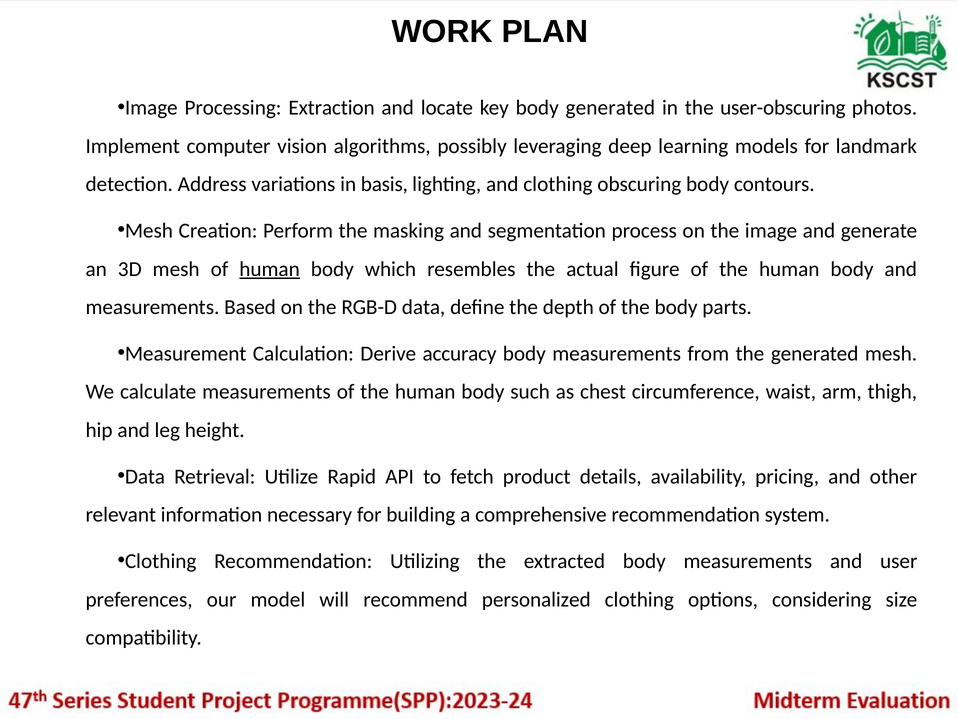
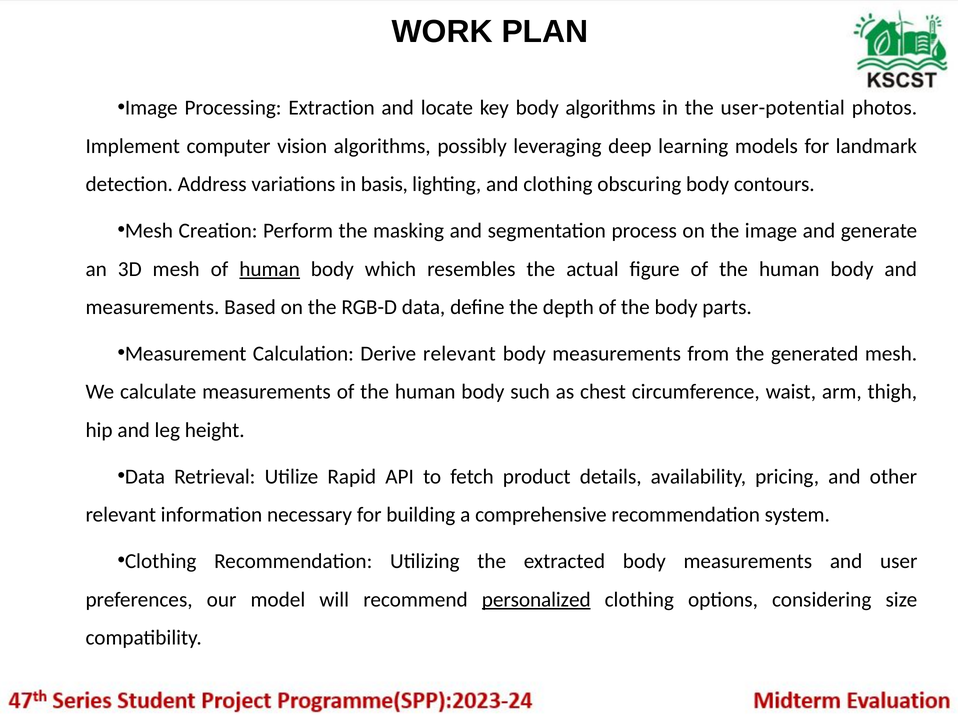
body generated: generated -> algorithms (610, 108)
user-obscuring: user-obscuring -> user-potential (783, 108)
Derive accuracy: accuracy -> relevant (459, 353)
personalized underline: none -> present (536, 599)
